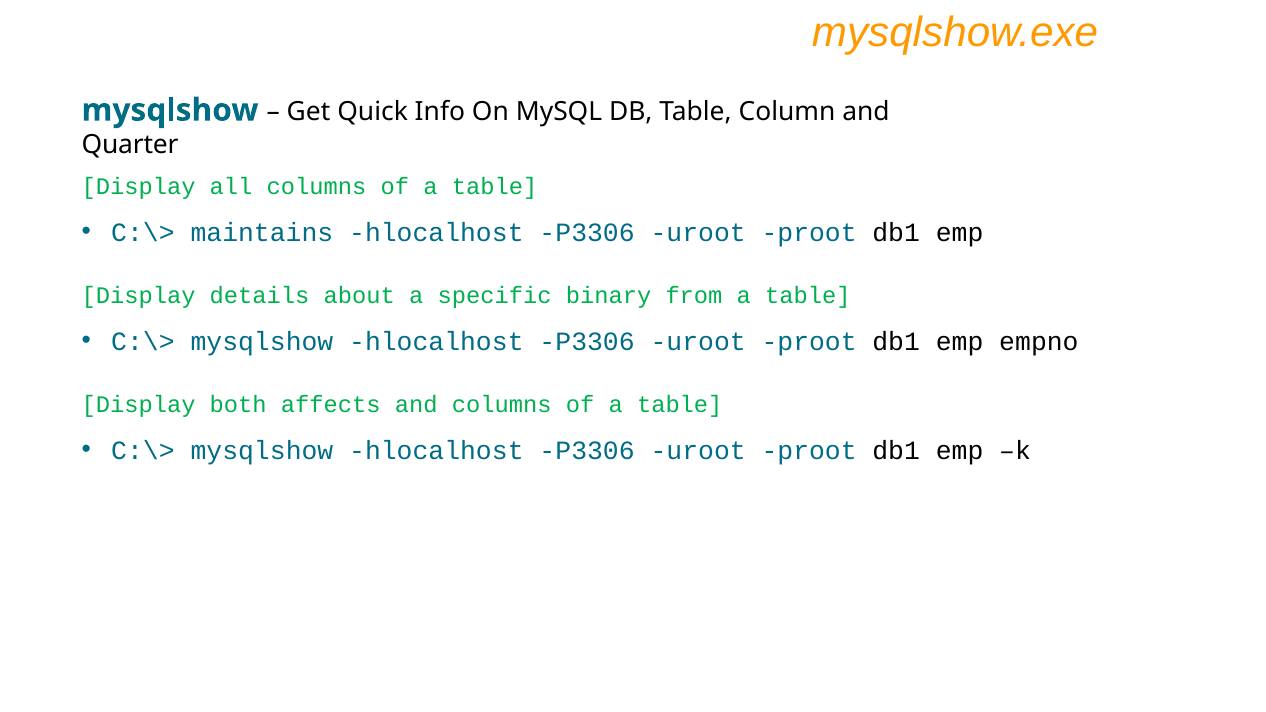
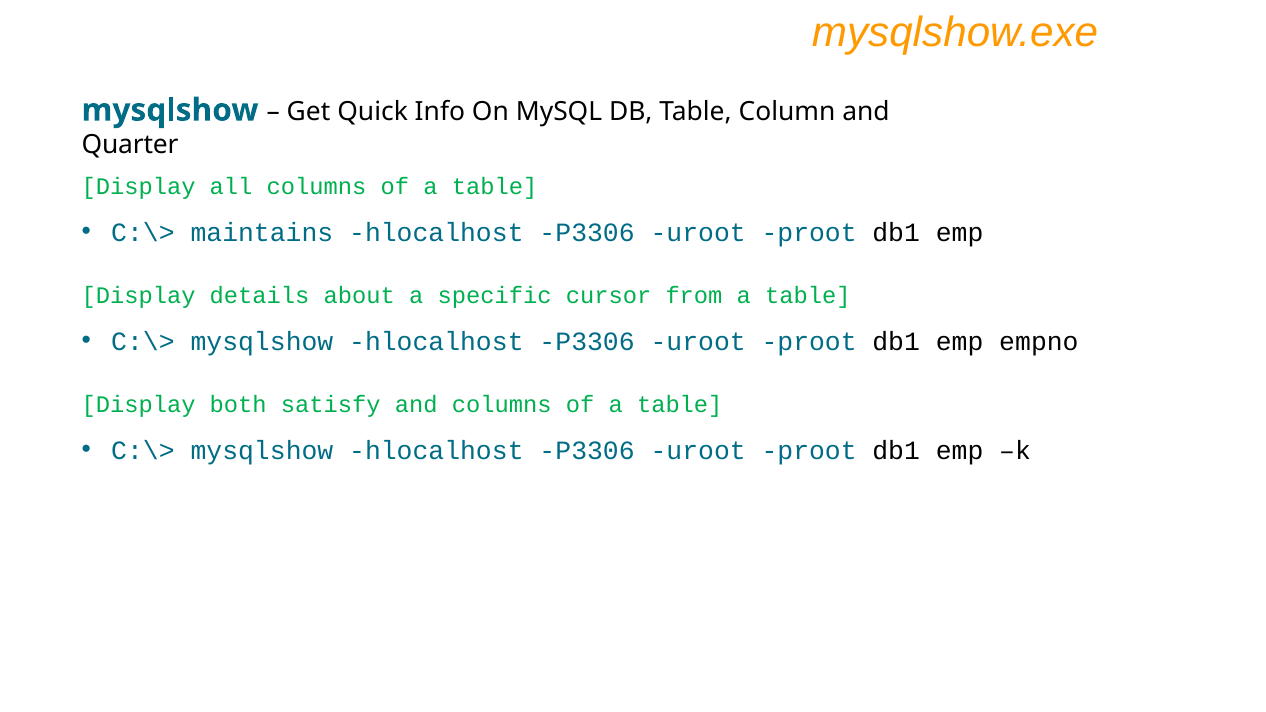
binary: binary -> cursor (609, 296)
affects: affects -> satisfy (331, 405)
